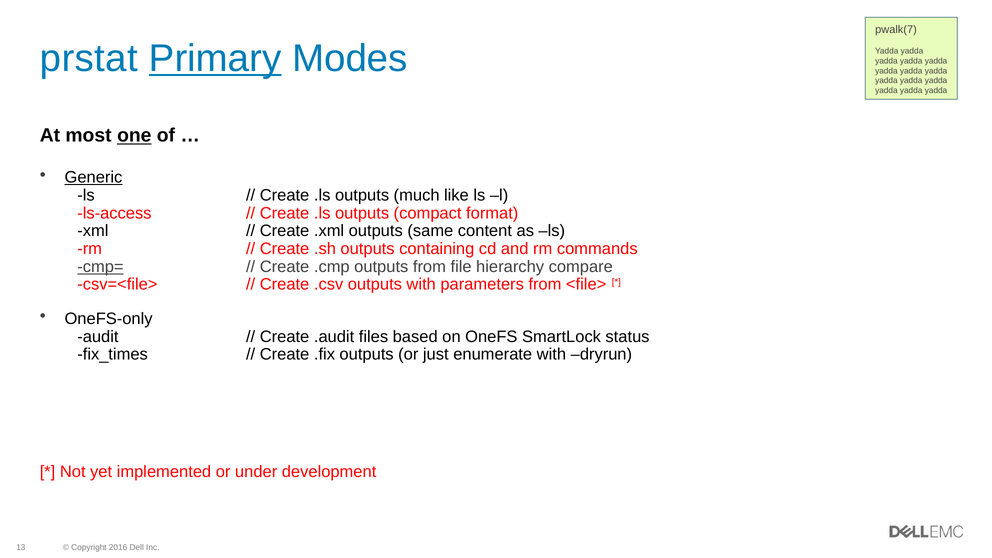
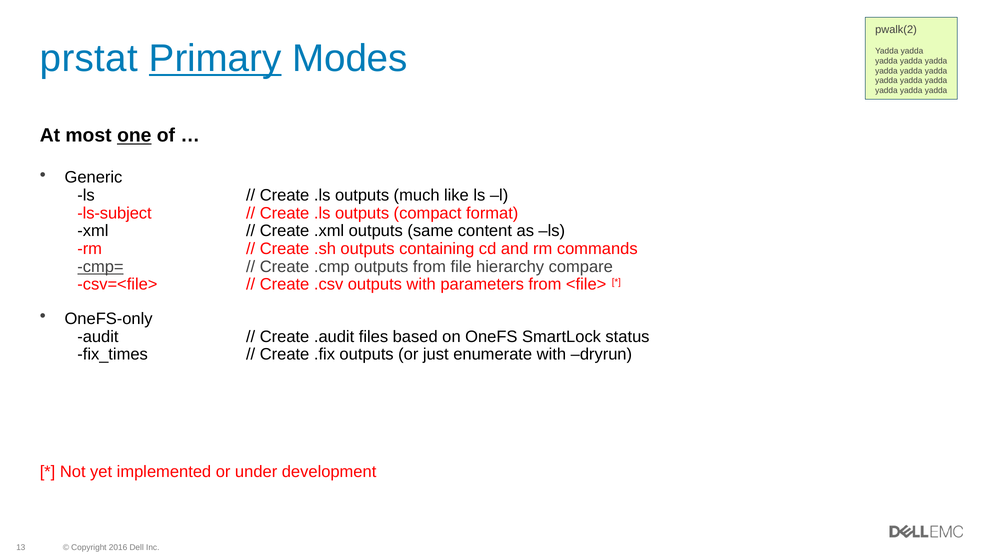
pwalk(7: pwalk(7 -> pwalk(2 (896, 30)
Generic underline: present -> none (93, 177)
ls-access: ls-access -> ls-subject (114, 213)
